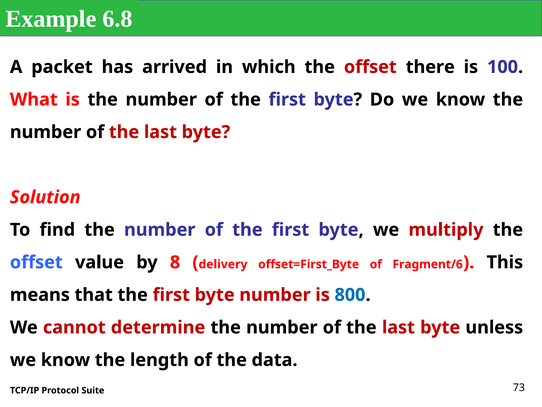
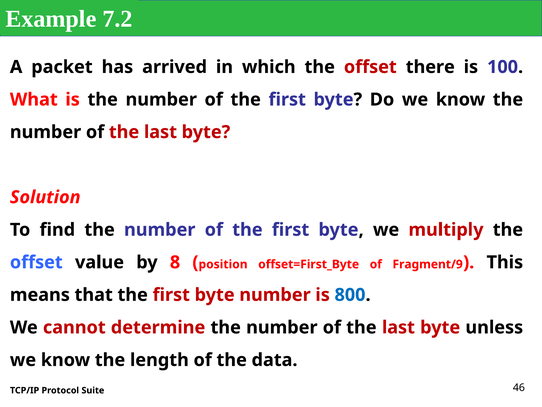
6.8: 6.8 -> 7.2 (117, 19)
delivery: delivery -> position (223, 264)
Fragment/6: Fragment/6 -> Fragment/9 (428, 264)
73: 73 -> 46 (519, 387)
